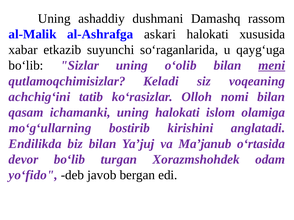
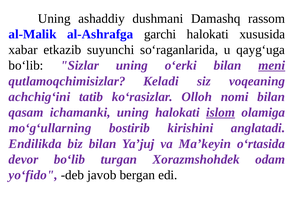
askari: askari -> garchi (160, 34)
o‘olib: o‘olib -> o‘erki (181, 66)
islom underline: none -> present (221, 113)
Ma’janub: Ma’janub -> Ma’keyin (205, 144)
